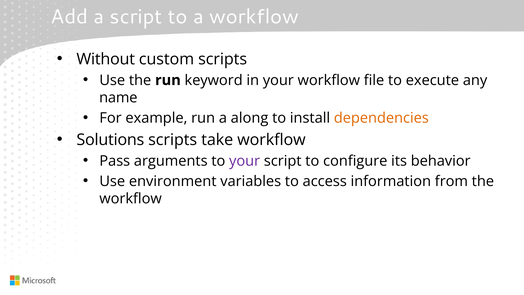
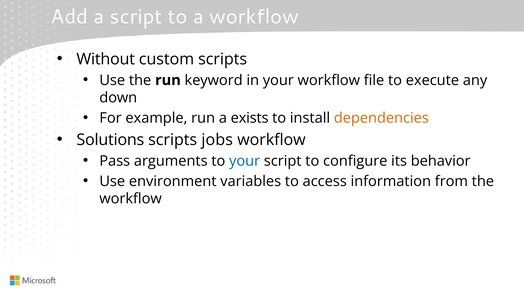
name: name -> down (118, 98)
along: along -> exists (250, 118)
take: take -> jobs (217, 140)
your colour: purple -> blue (245, 161)
